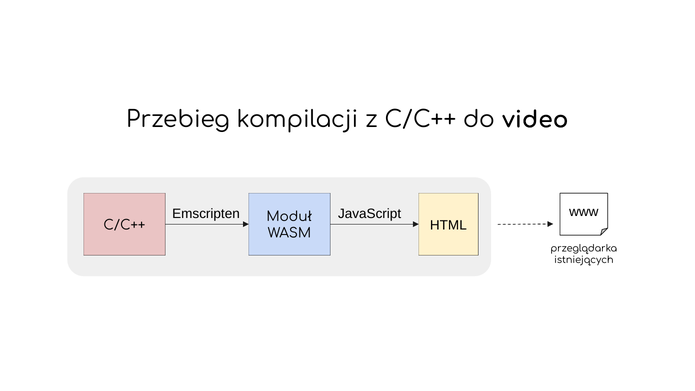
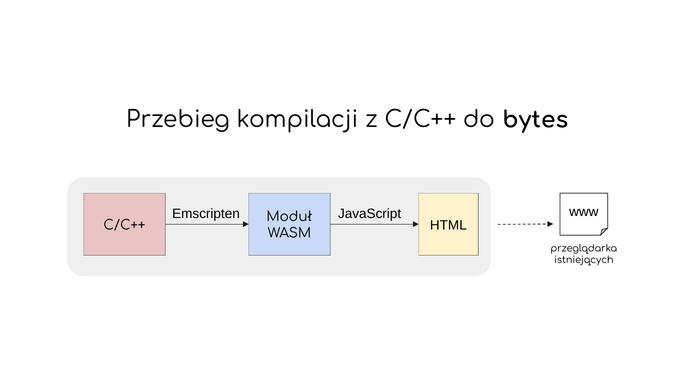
video: video -> bytes (535, 120)
